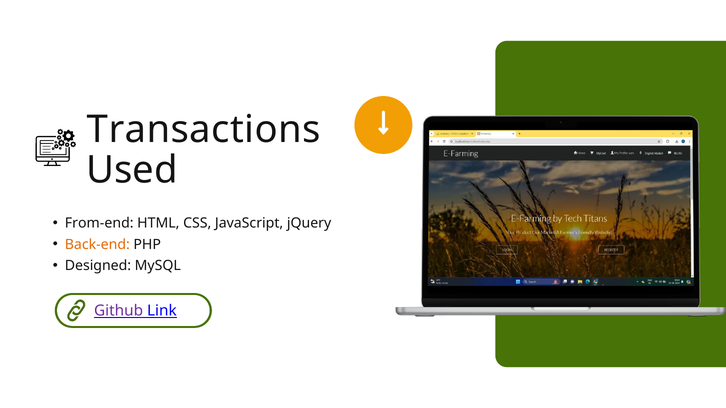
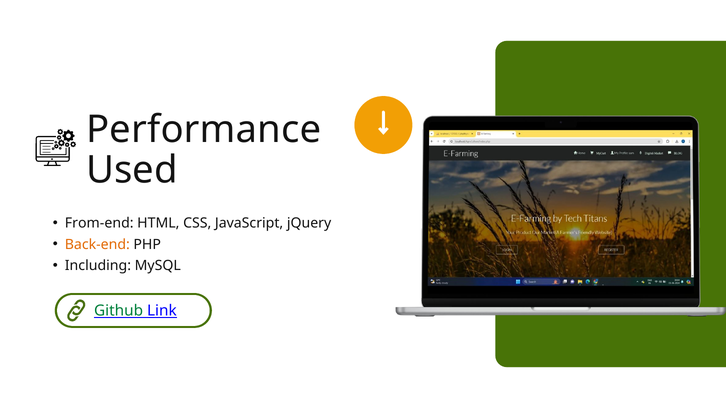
Transactions: Transactions -> Performance (204, 130)
Designed: Designed -> Including (98, 266)
Github colour: purple -> green (119, 311)
